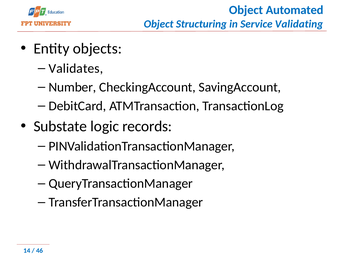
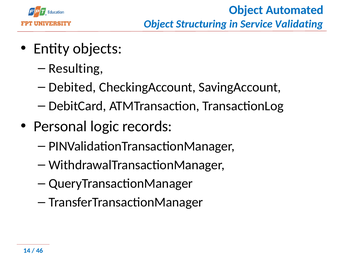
Validates: Validates -> Resulting (76, 68)
Number: Number -> Debited (72, 87)
Substate: Substate -> Personal (60, 126)
